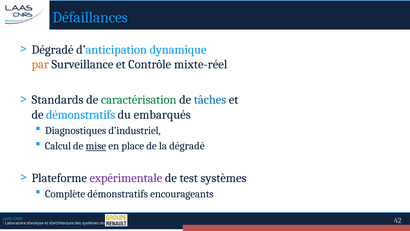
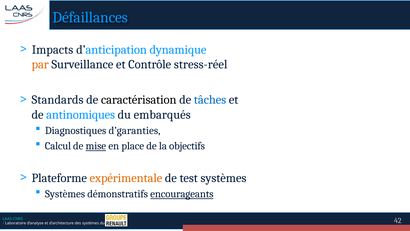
Dégradé: Dégradé -> Impacts (53, 49)
mixte-réel: mixte-réel -> stress-réel (201, 64)
caractérisation colour: green -> black (139, 100)
de démonstratifs: démonstratifs -> antinomiques (81, 114)
d’industriel: d’industriel -> d’garanties (135, 131)
la dégradé: dégradé -> objectifs (187, 146)
expérimentale colour: purple -> orange (126, 178)
Complète: Complète -> Systèmes (65, 194)
encourageants underline: none -> present (182, 194)
